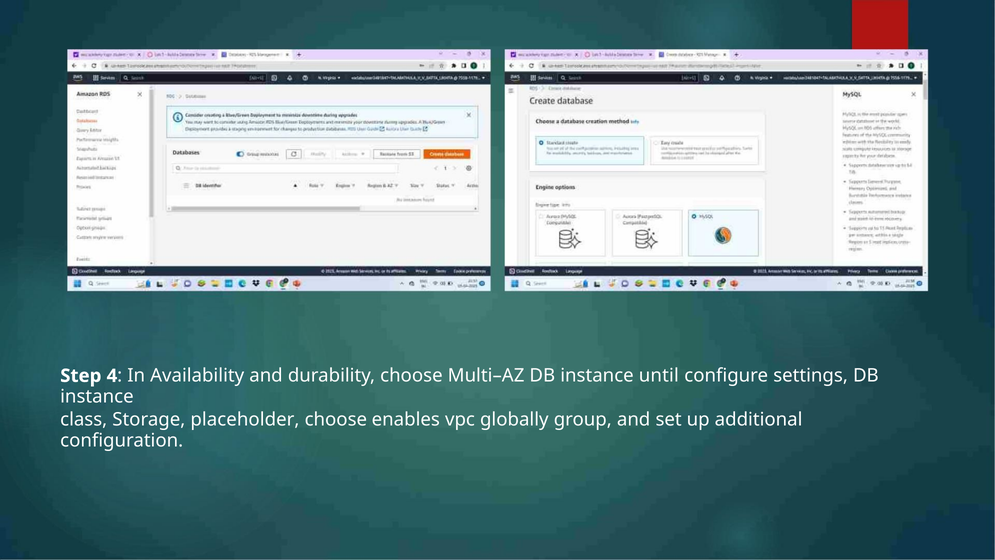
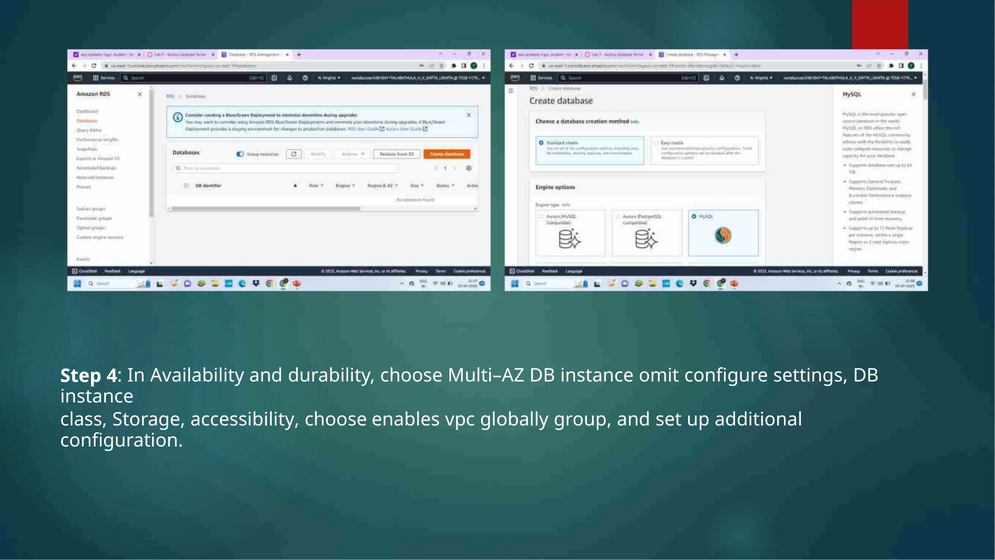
until: until -> omit (659, 376)
placeholder: placeholder -> accessibility (245, 419)
